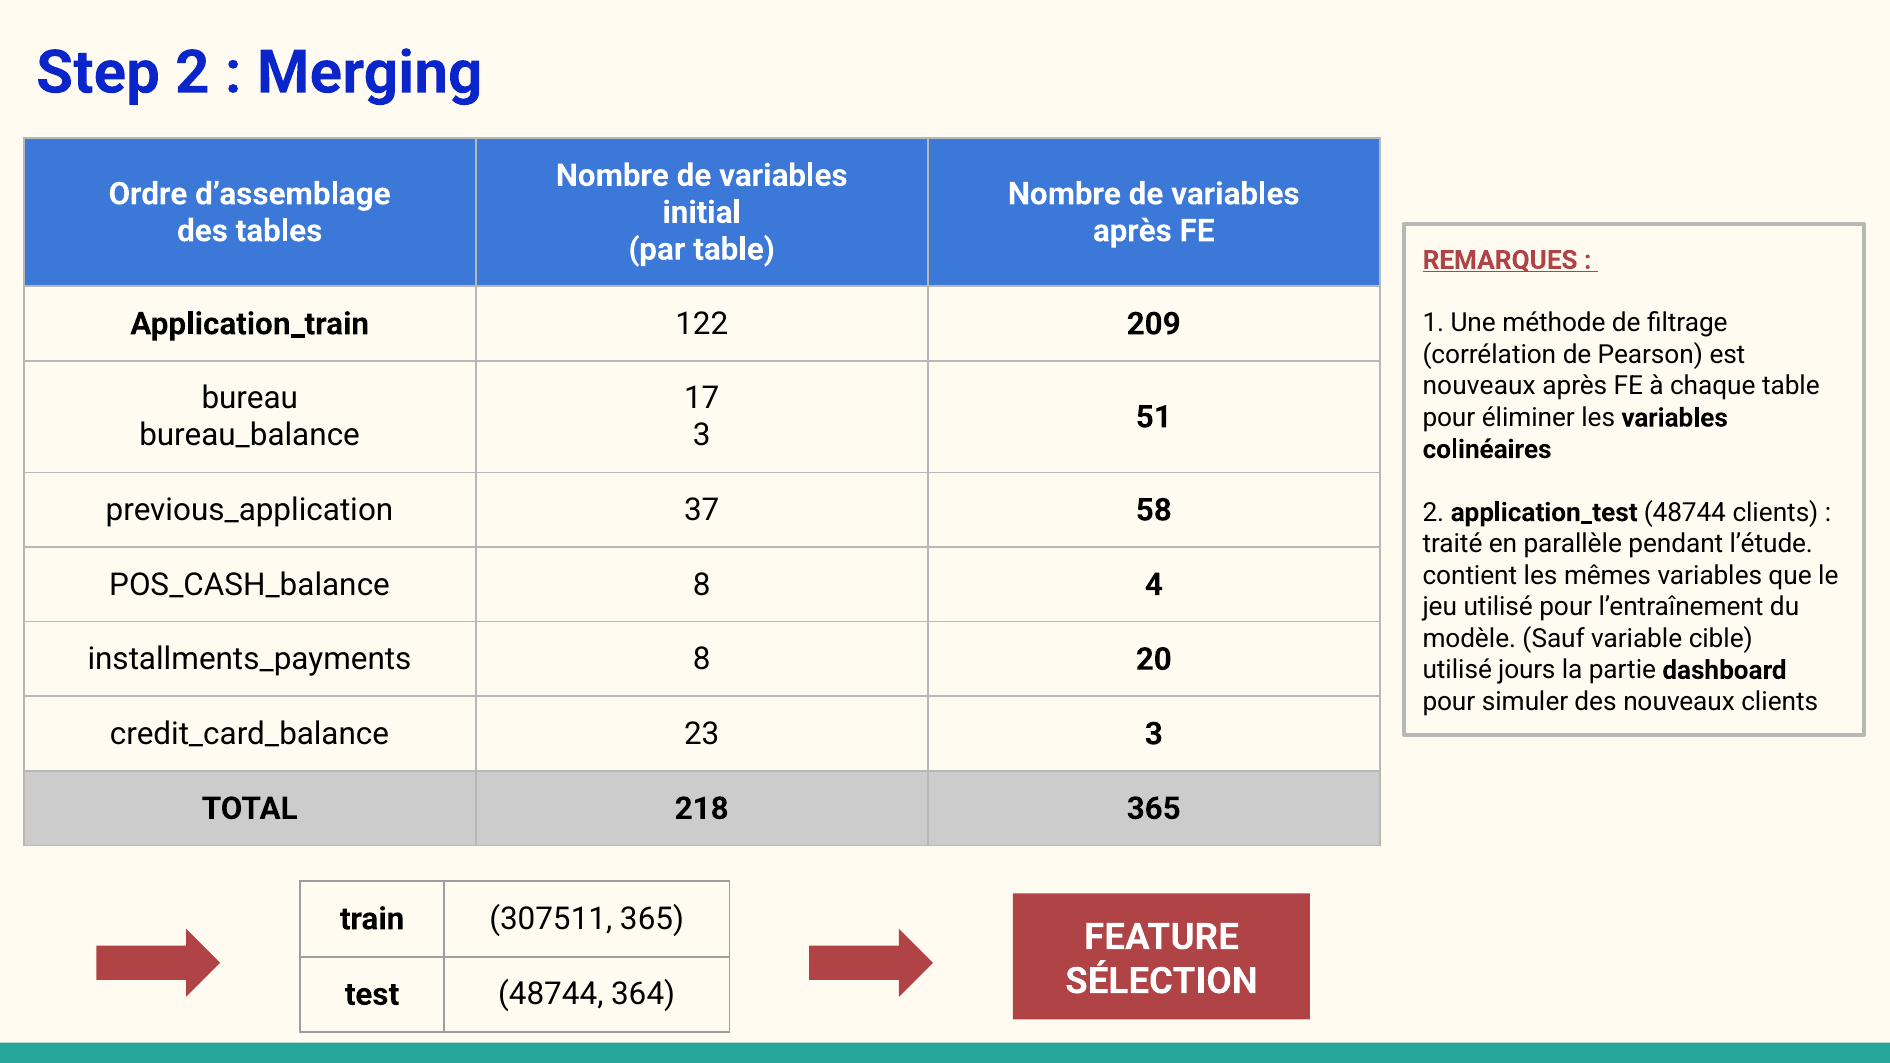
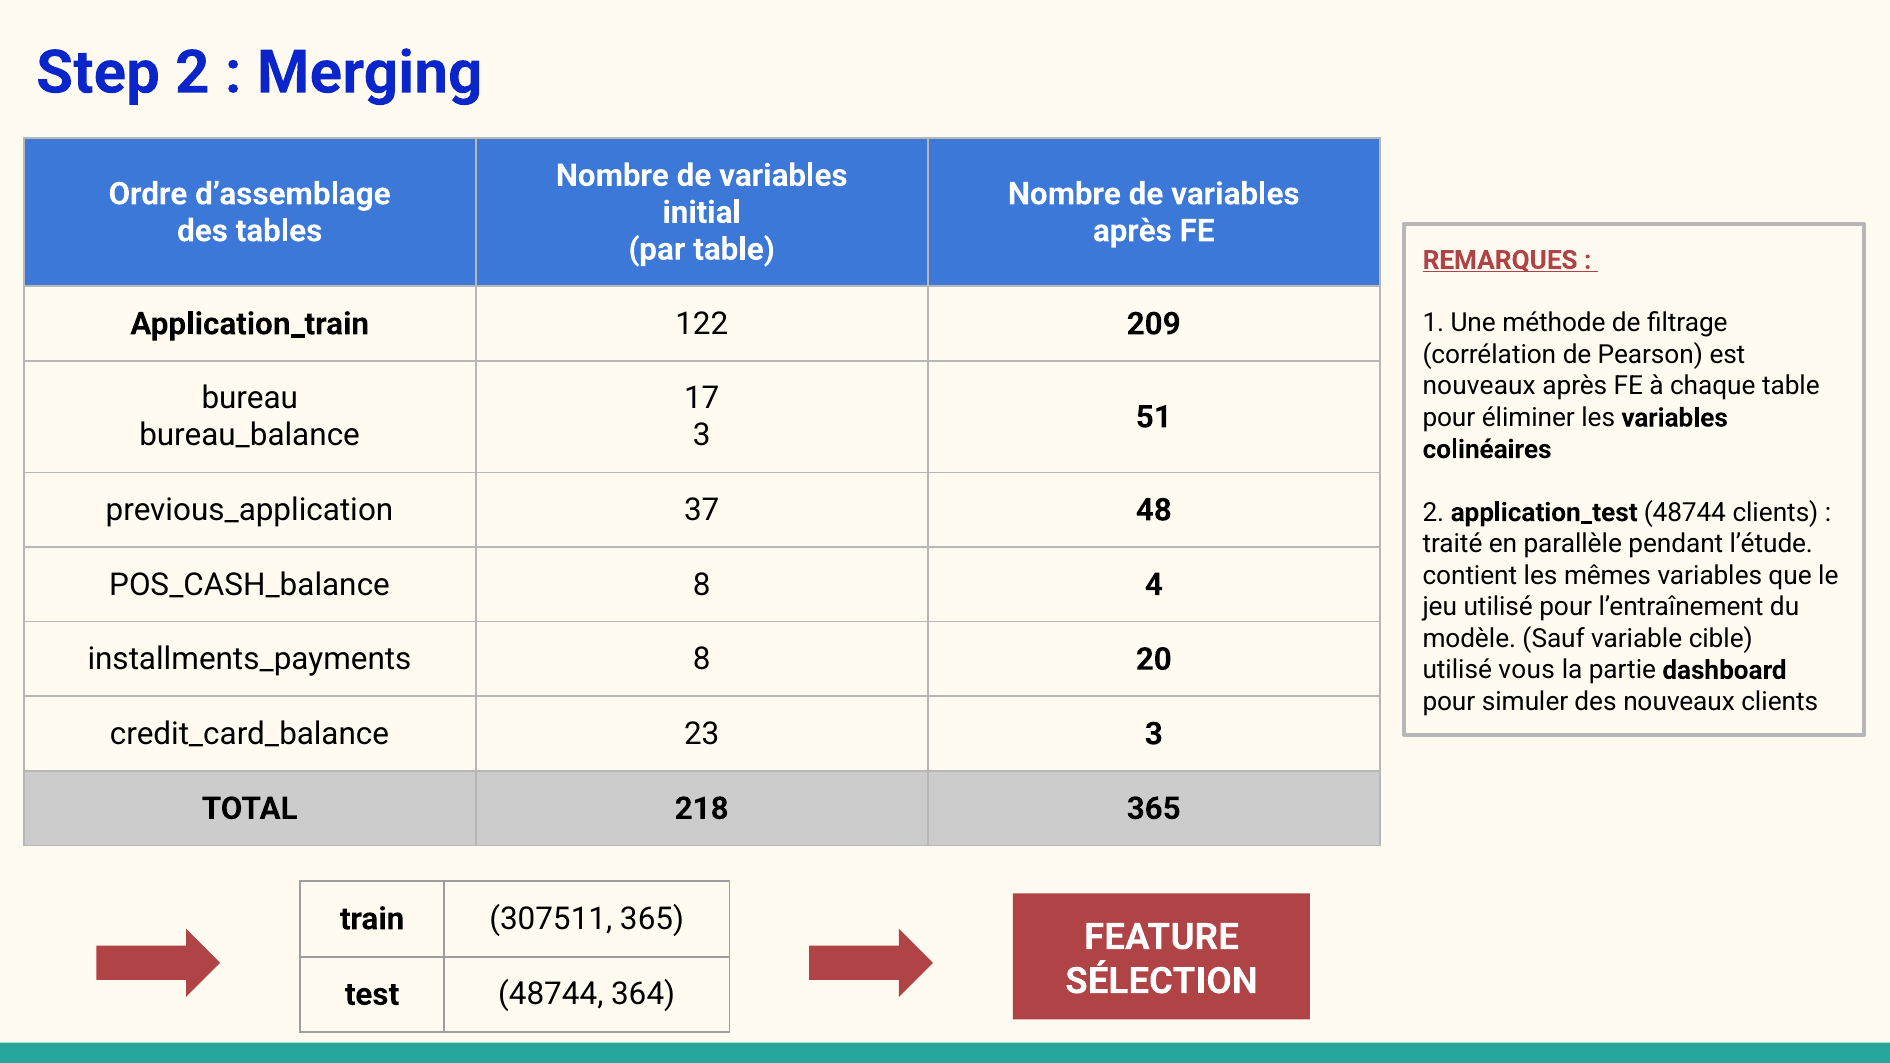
58: 58 -> 48 (1154, 510)
jours: jours -> vous (1527, 670)
